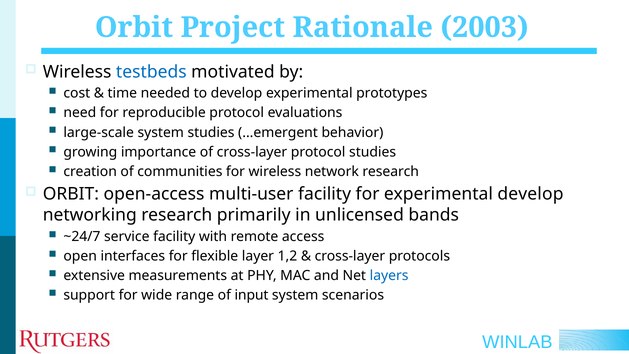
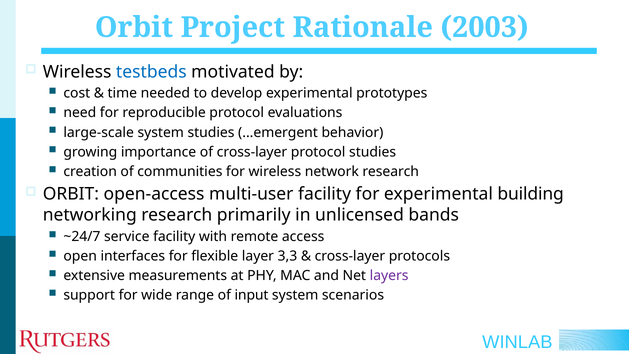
experimental develop: develop -> building (531, 194)
1,2: 1,2 -> 3,3 (287, 256)
layers colour: blue -> purple (389, 276)
